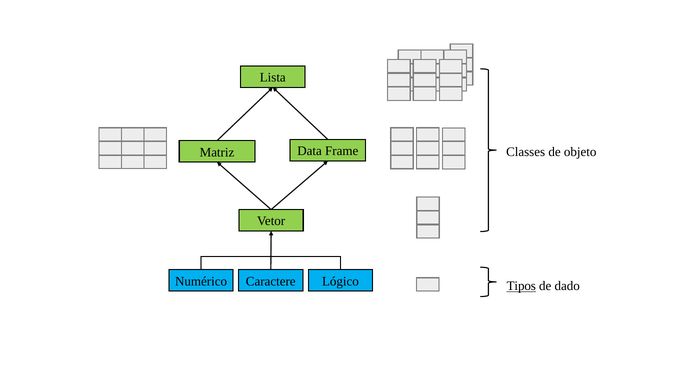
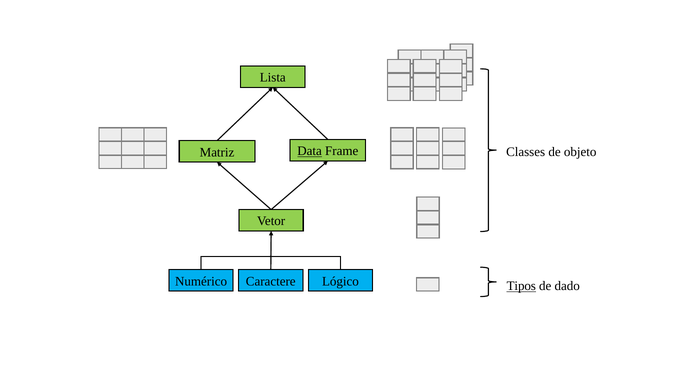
Data underline: none -> present (310, 151)
